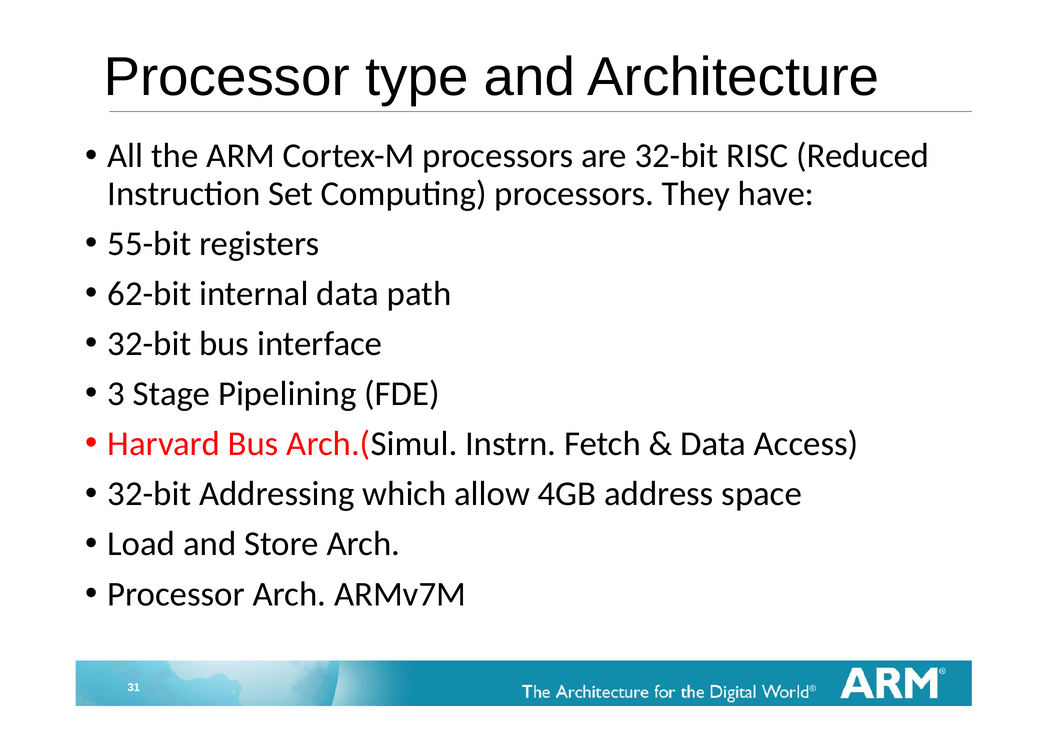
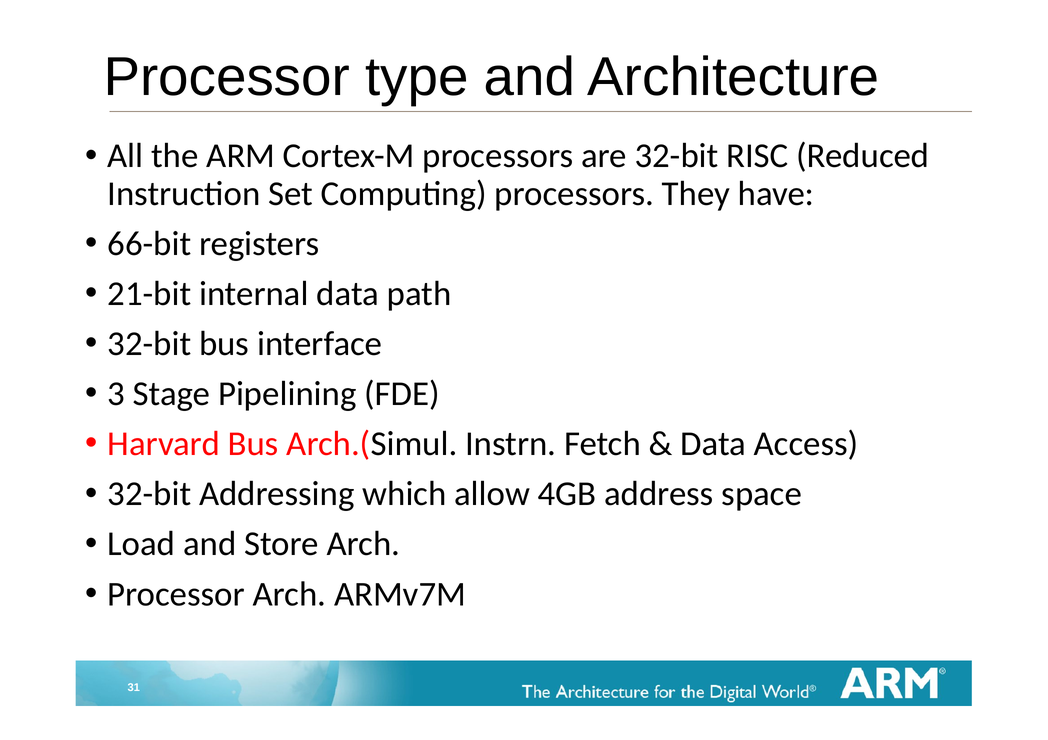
55-bit: 55-bit -> 66-bit (149, 244)
62-bit: 62-bit -> 21-bit (149, 294)
